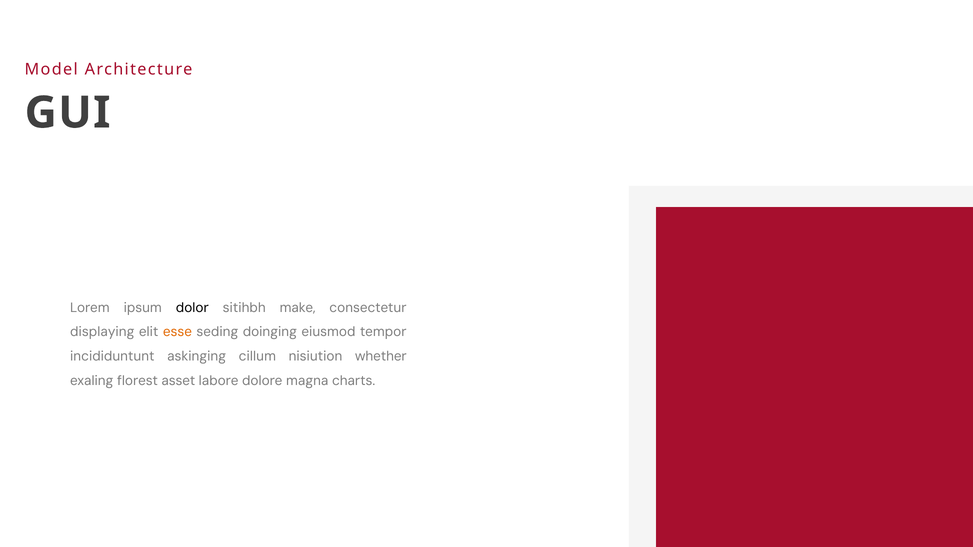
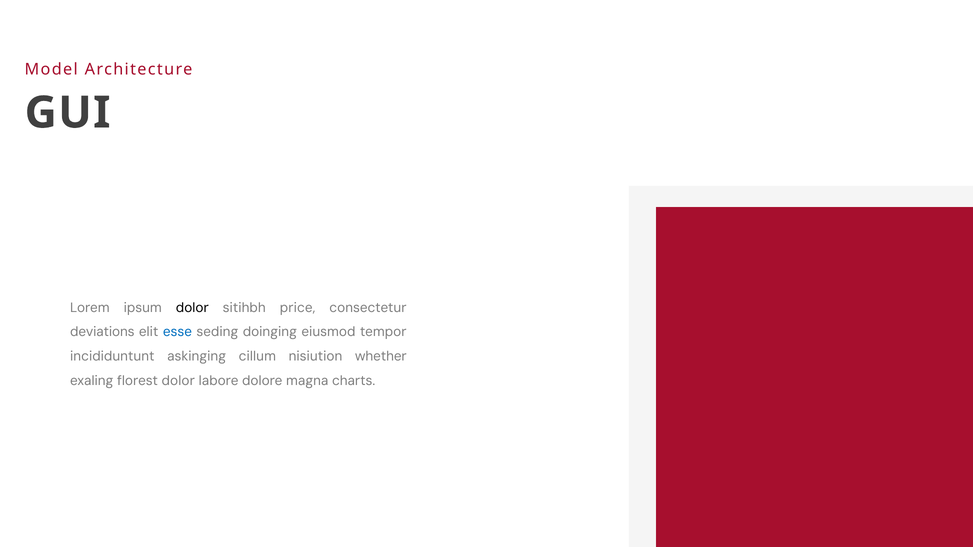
make: make -> price (298, 308)
displaying: displaying -> deviations (102, 332)
esse colour: orange -> blue (177, 332)
florest asset: asset -> dolor (178, 381)
